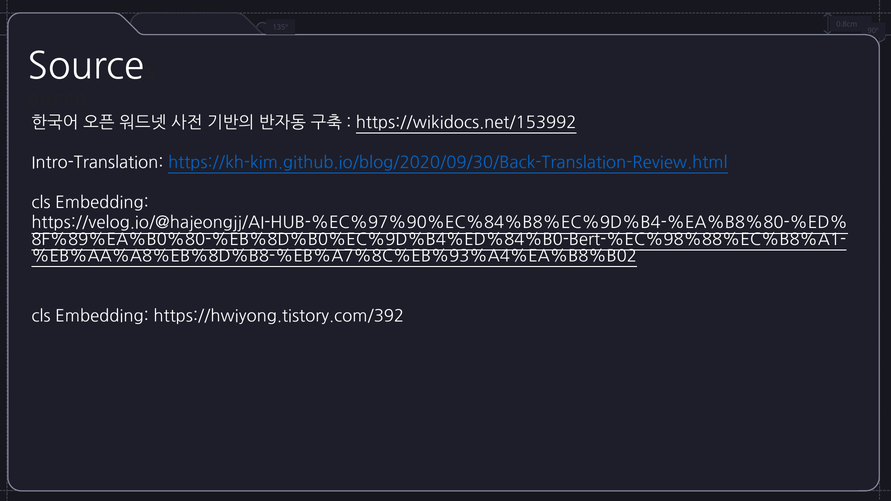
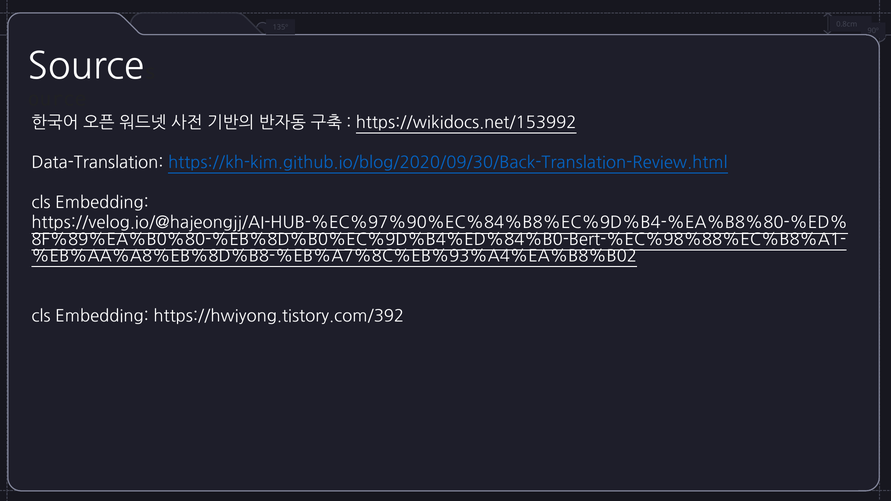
Intro-Translation: Intro-Translation -> Data-Translation (97, 163)
